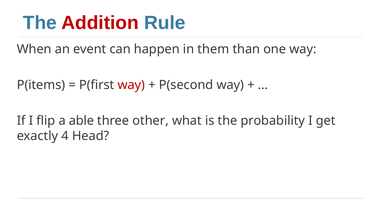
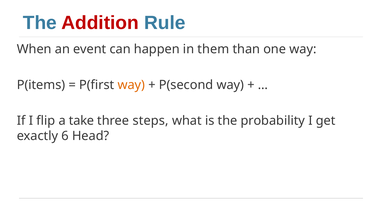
way colour: red -> orange (131, 85)
able: able -> take (82, 120)
other: other -> steps (151, 120)
4: 4 -> 6 (65, 136)
